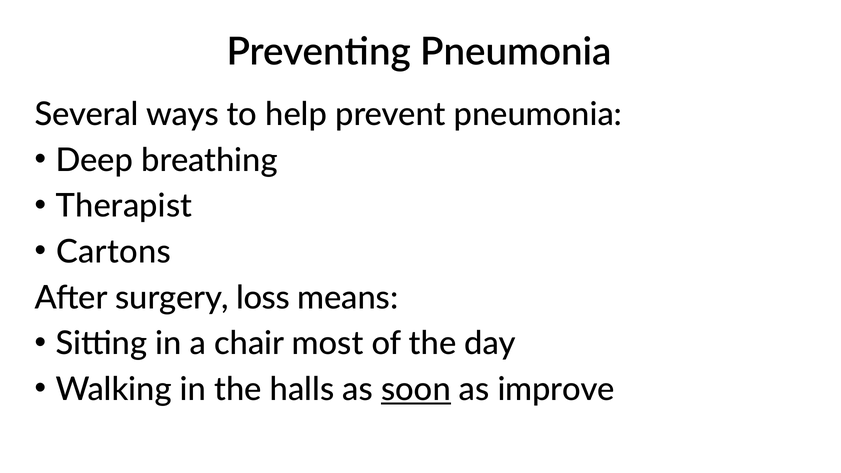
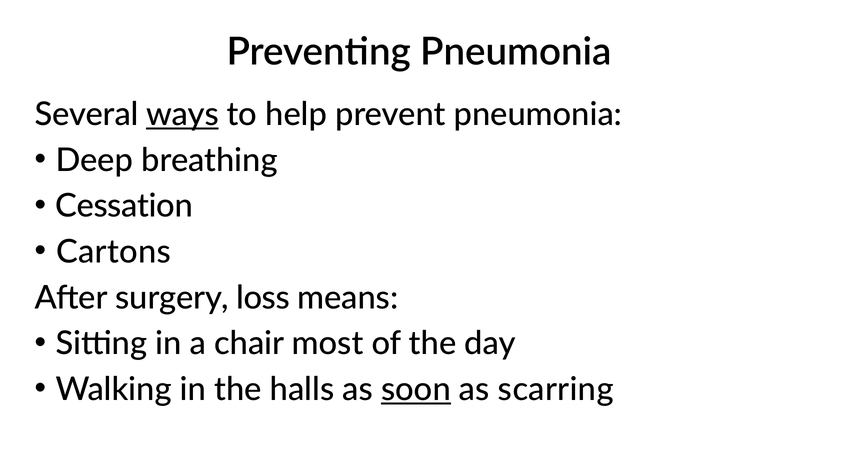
ways underline: none -> present (183, 114)
Therapist: Therapist -> Cessation (124, 206)
improve: improve -> scarring (556, 389)
